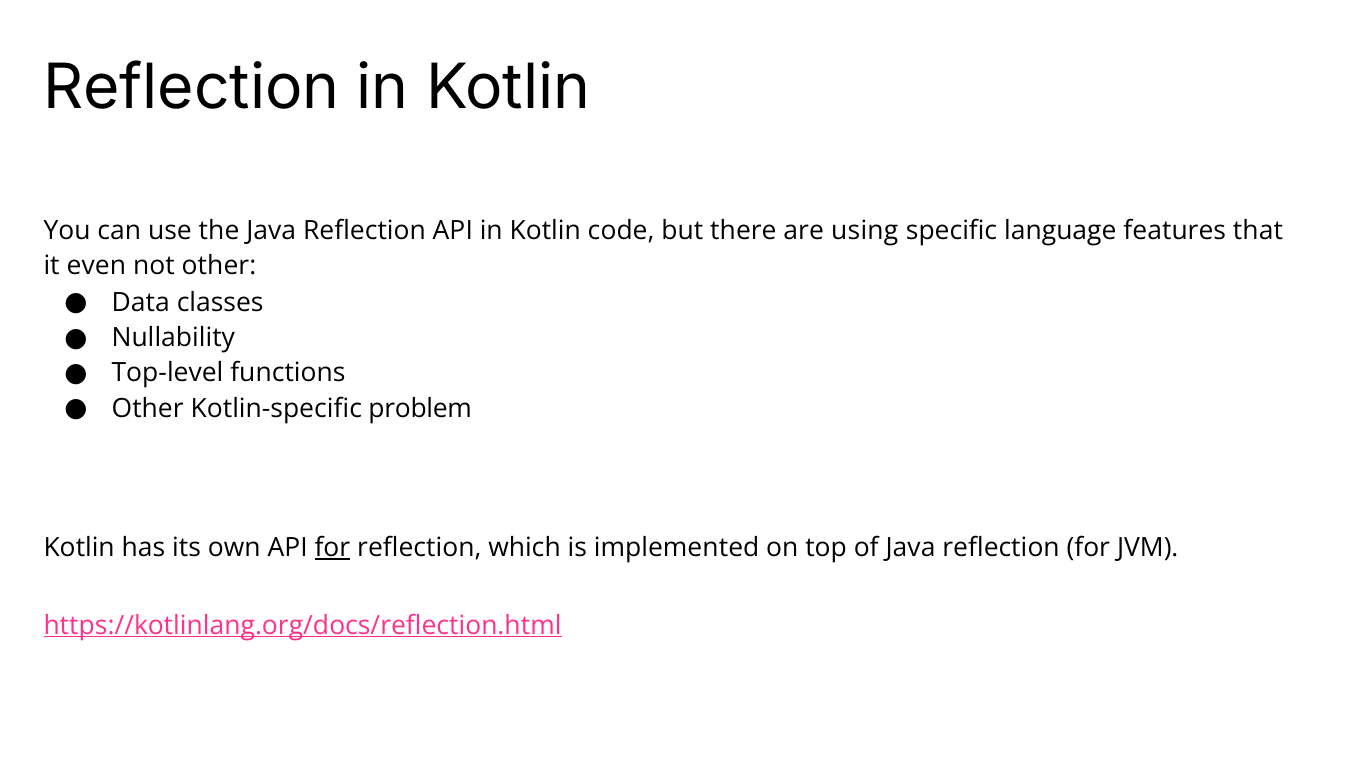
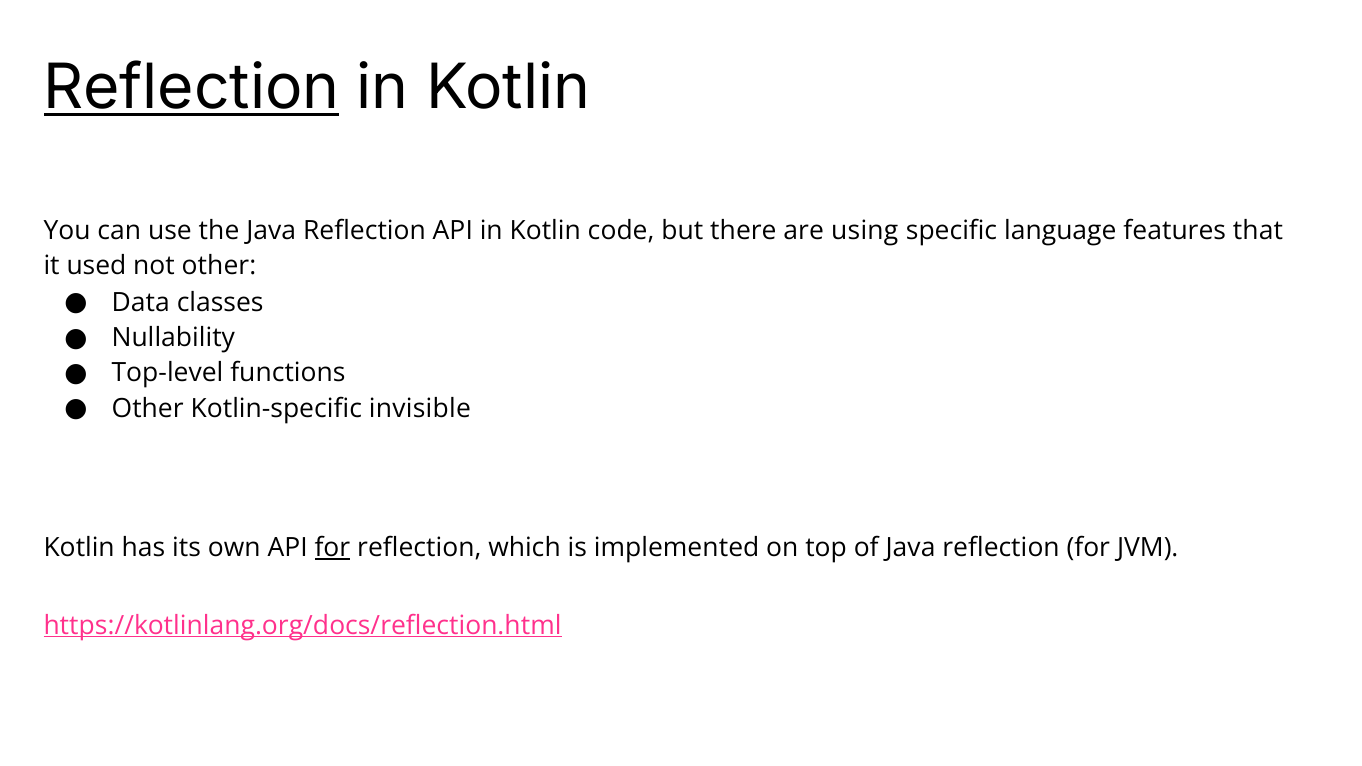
Reflection underline: none -> present (191, 88)
even: even -> used (96, 266)
problem: problem -> invisible (420, 408)
